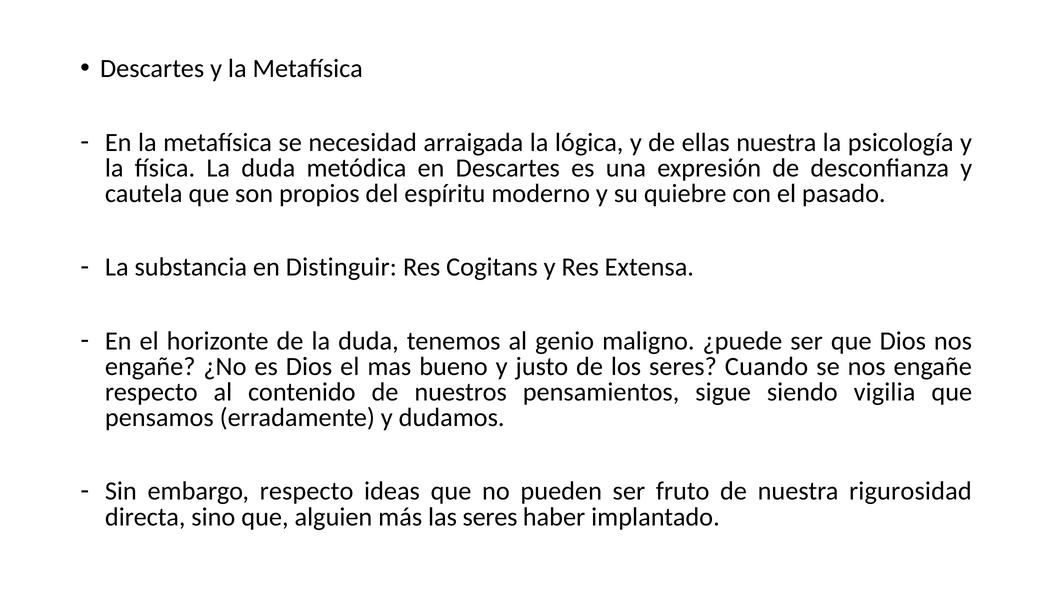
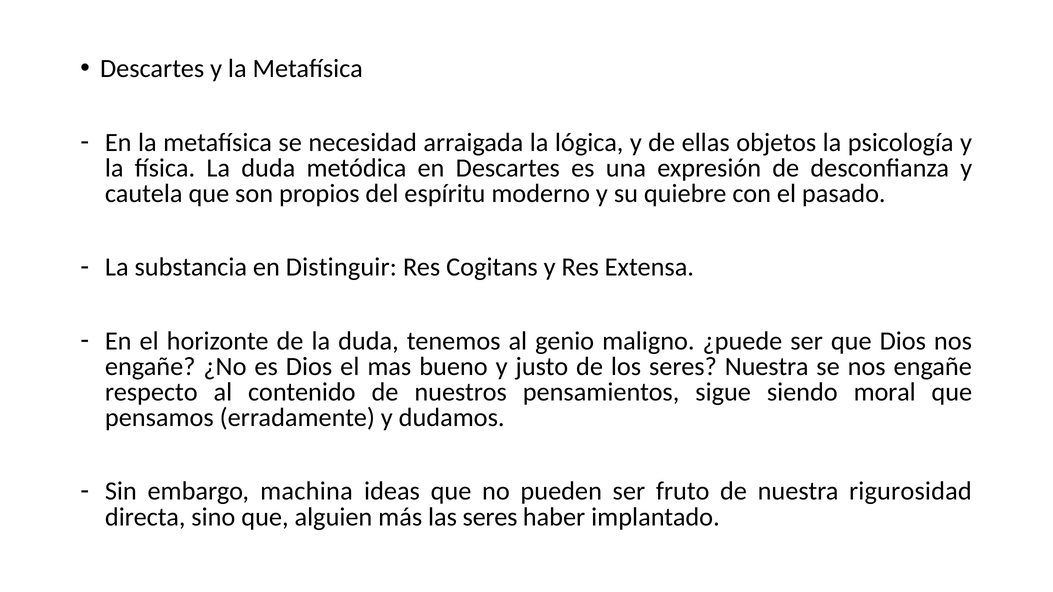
ellas nuestra: nuestra -> objetos (776, 142)
seres Cuando: Cuando -> Nuestra (767, 367)
vigilia: vigilia -> moral (885, 392)
embargo respecto: respecto -> machina (306, 492)
